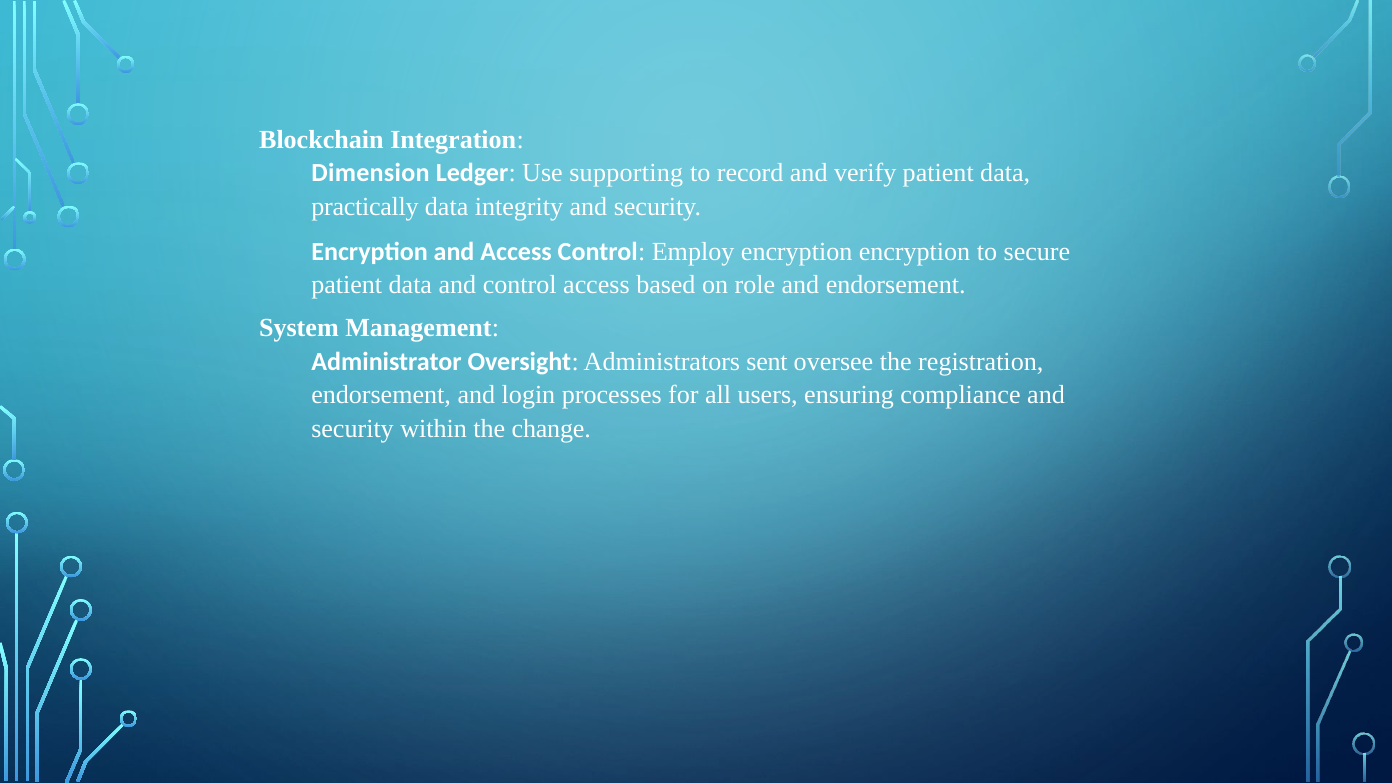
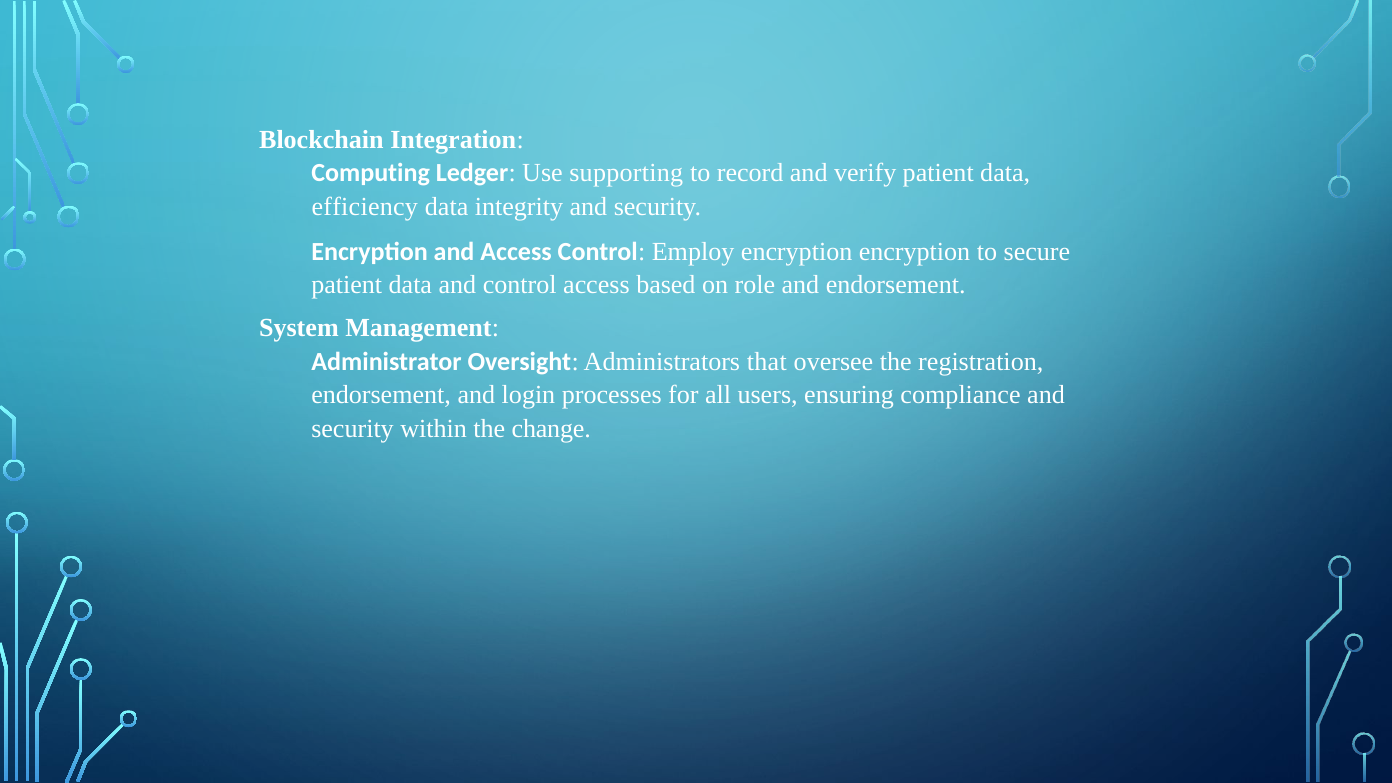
Dimension: Dimension -> Computing (371, 173)
practically: practically -> efficiency (365, 206)
sent: sent -> that (767, 361)
